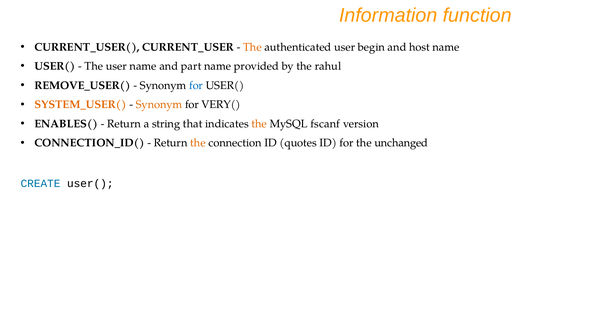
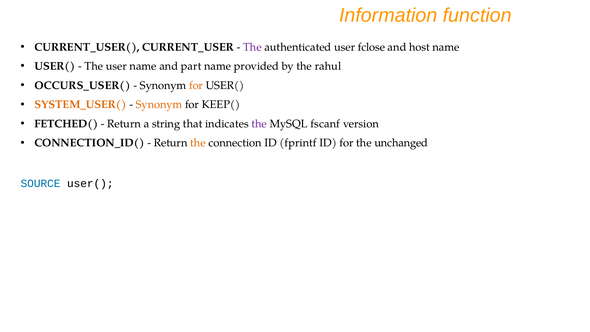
The colour: orange -> purple (252, 47)
begin: begin -> fclose (371, 47)
REMOVE_USER(: REMOVE_USER( -> OCCURS_USER( (83, 85)
for colour: blue -> orange (196, 85)
VERY(: VERY( -> KEEP( (221, 105)
ENABLES(: ENABLES( -> FETCHED( (66, 124)
the colour: orange -> purple (259, 124)
quotes: quotes -> fprintf (298, 143)
CREATE: CREATE -> SOURCE (41, 183)
